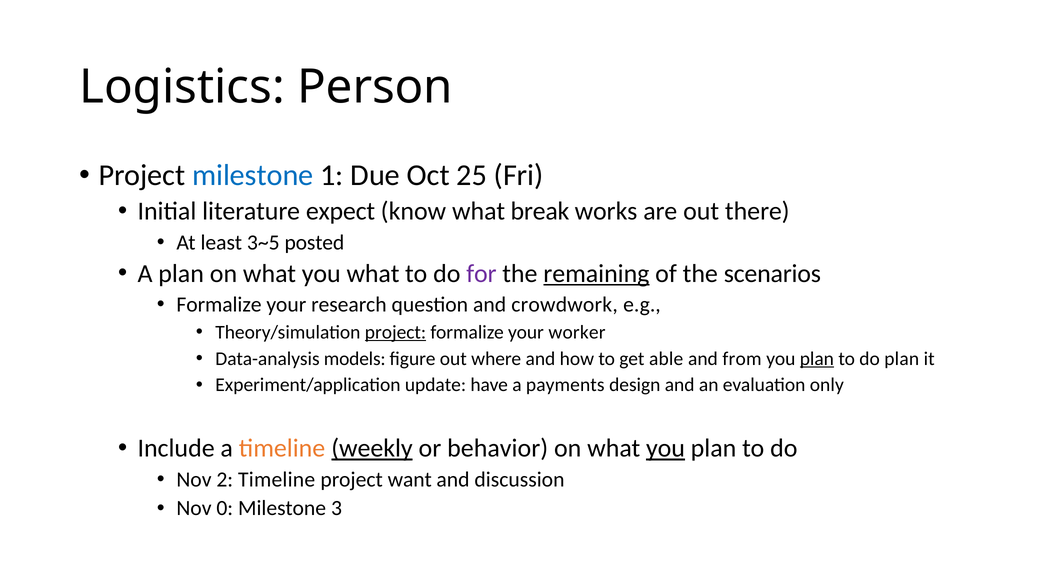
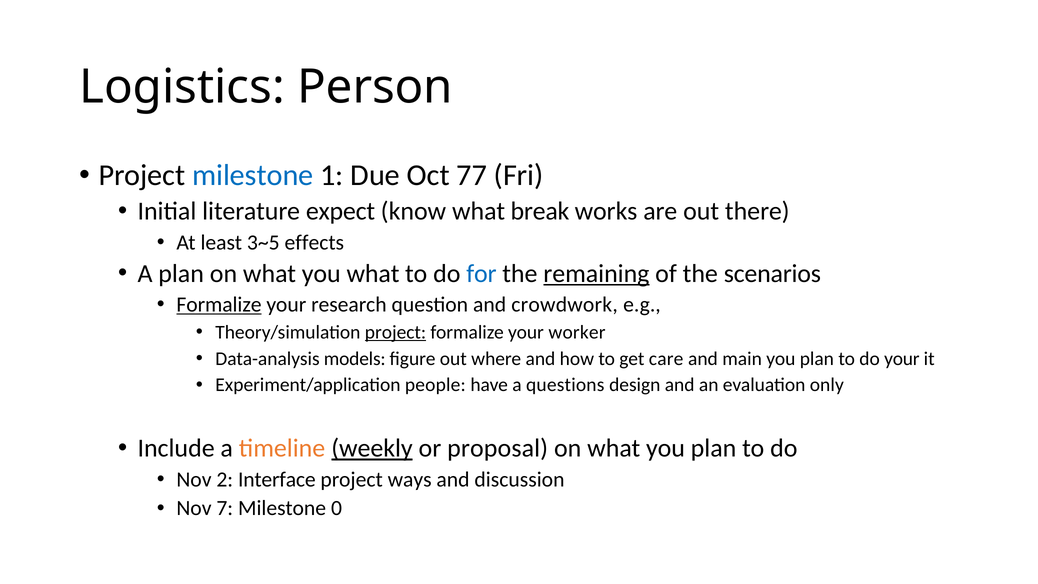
25: 25 -> 77 (472, 175)
posted: posted -> effects (314, 242)
for colour: purple -> blue (481, 273)
Formalize underline: none -> present (219, 305)
able: able -> care (666, 359)
from: from -> main (742, 359)
plan underline: present -> none (817, 359)
do plan: plan -> your (902, 359)
update: update -> people (435, 385)
payments: payments -> questions (565, 385)
behavior: behavior -> proposal (498, 448)
you underline: present -> none (666, 448)
2 Timeline: Timeline -> Interface (277, 479)
want: want -> ways (410, 479)
0: 0 -> 7 (225, 508)
3: 3 -> 0 (336, 508)
